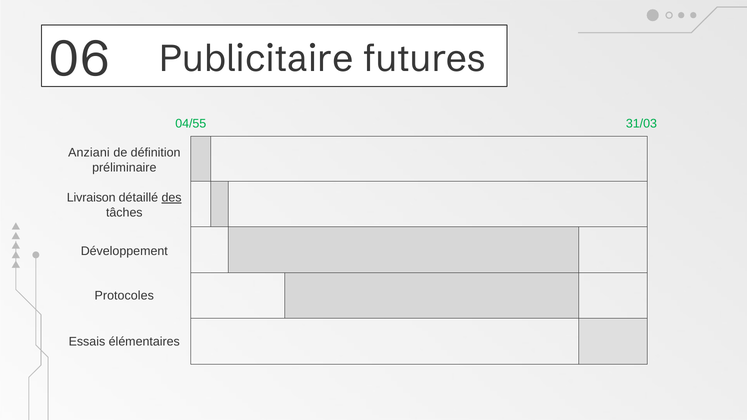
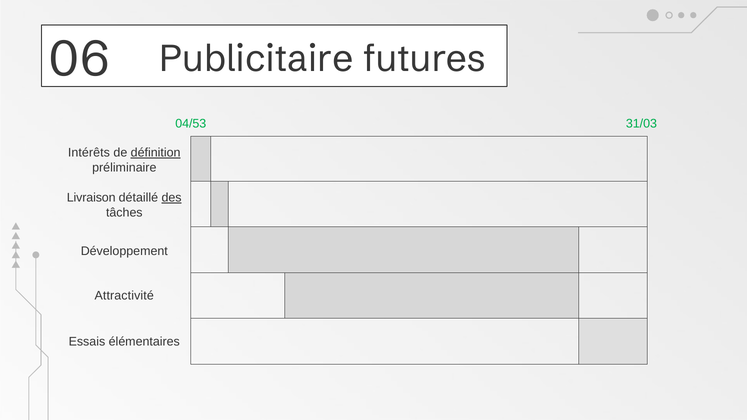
04/55: 04/55 -> 04/53 (191, 124)
Anziani: Anziani -> Intérêts (89, 153)
définition underline: none -> present (156, 153)
Protocoles: Protocoles -> Attractivité (124, 296)
